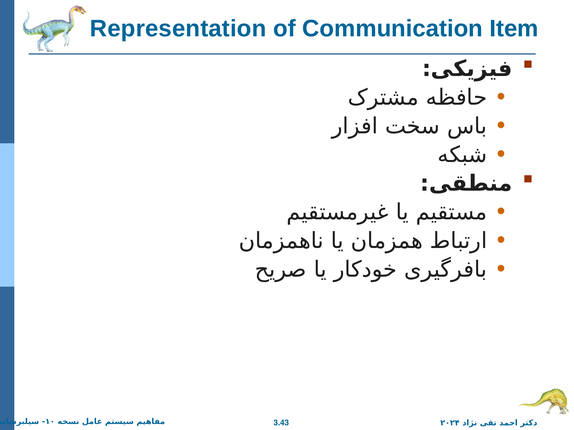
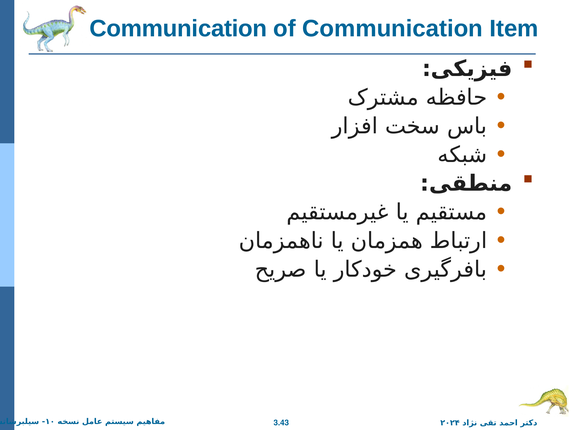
Representation: Representation -> Communication (178, 29)
